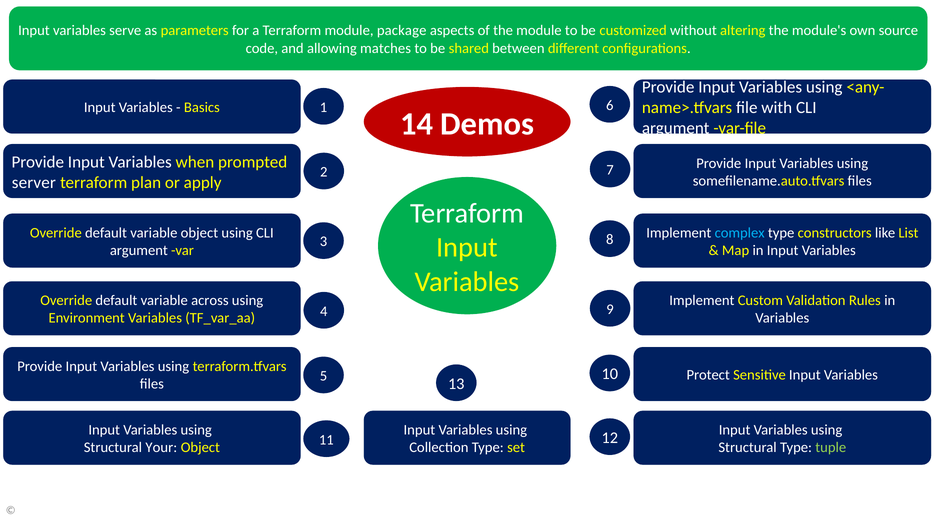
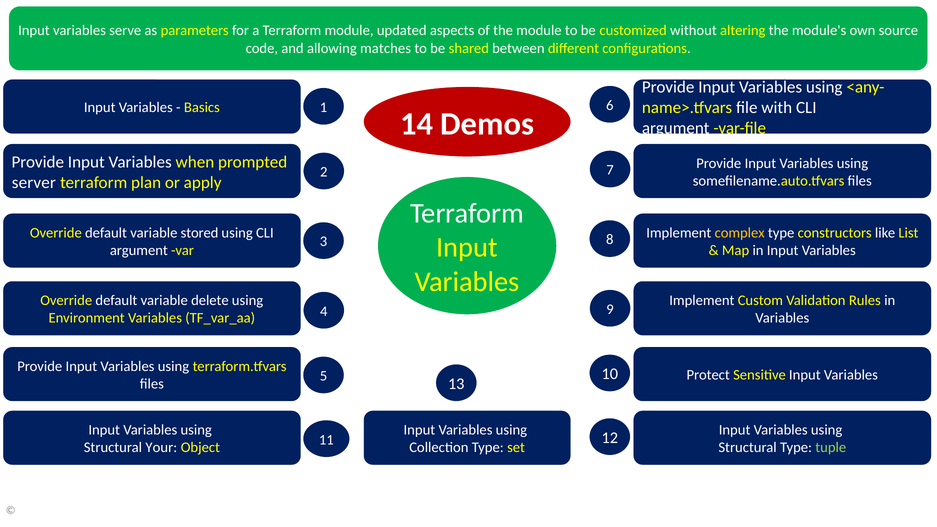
package: package -> updated (402, 31)
variable object: object -> stored (200, 233)
complex colour: light blue -> yellow (740, 233)
across: across -> delete (210, 301)
